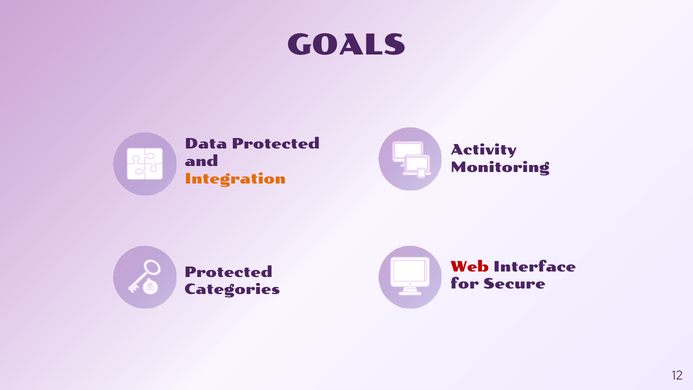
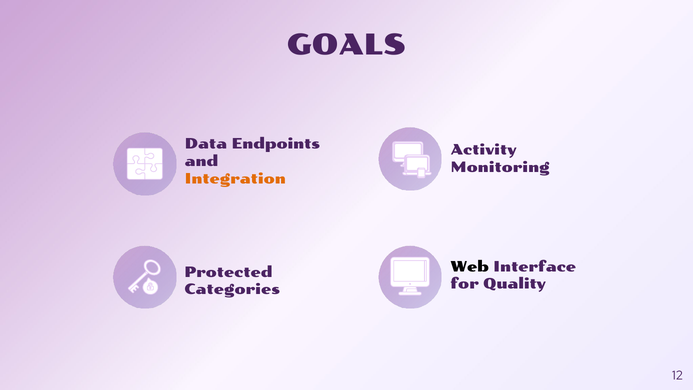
Data Protected: Protected -> Endpoints (276, 144)
Web colour: red -> black (470, 267)
Secure: Secure -> Quality (515, 284)
